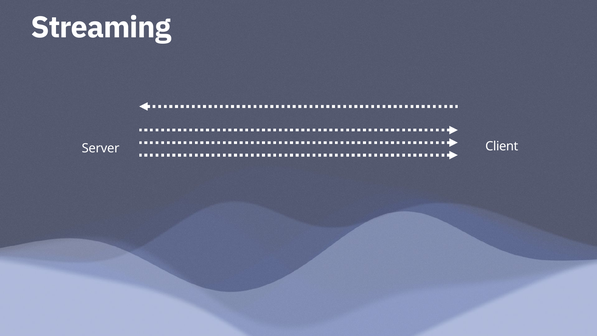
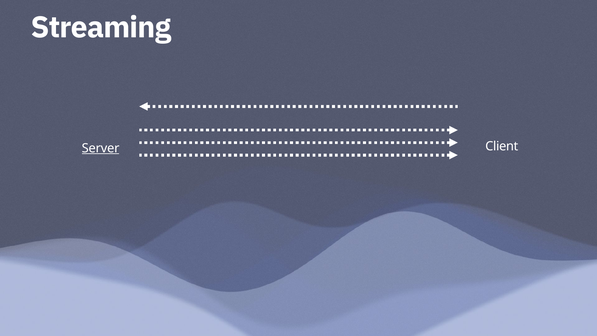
Server underline: none -> present (101, 148)
